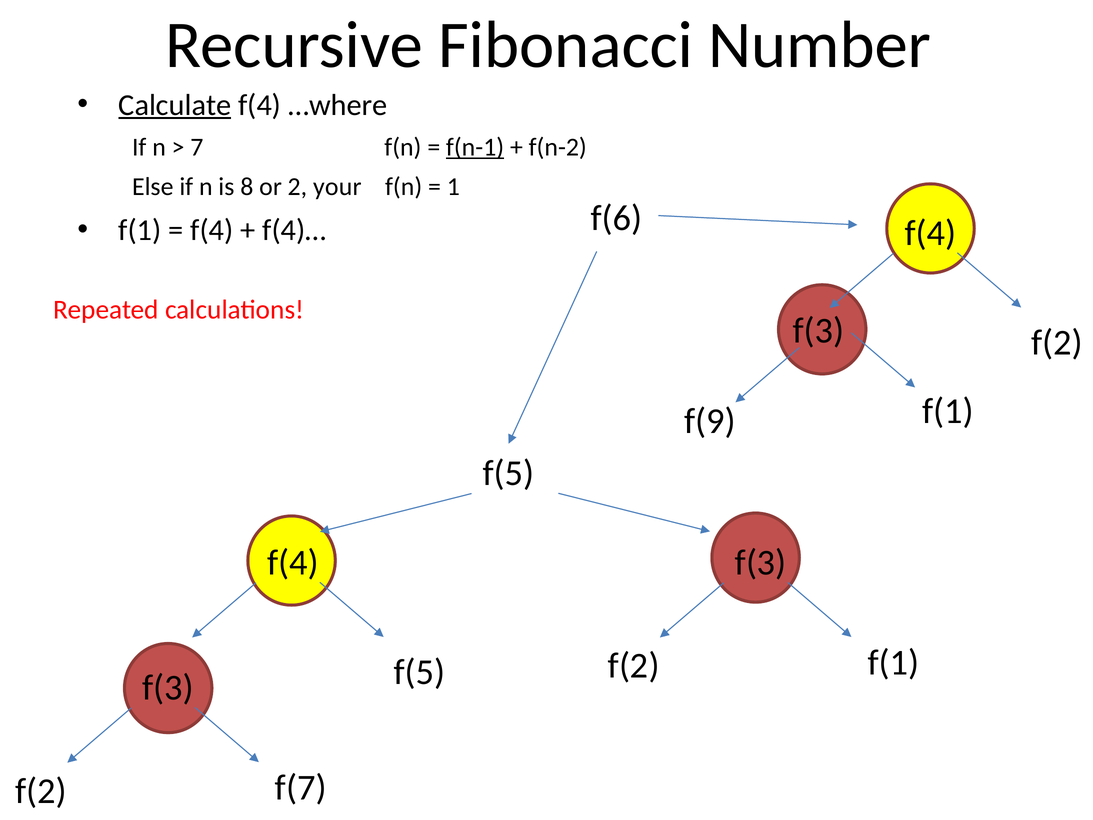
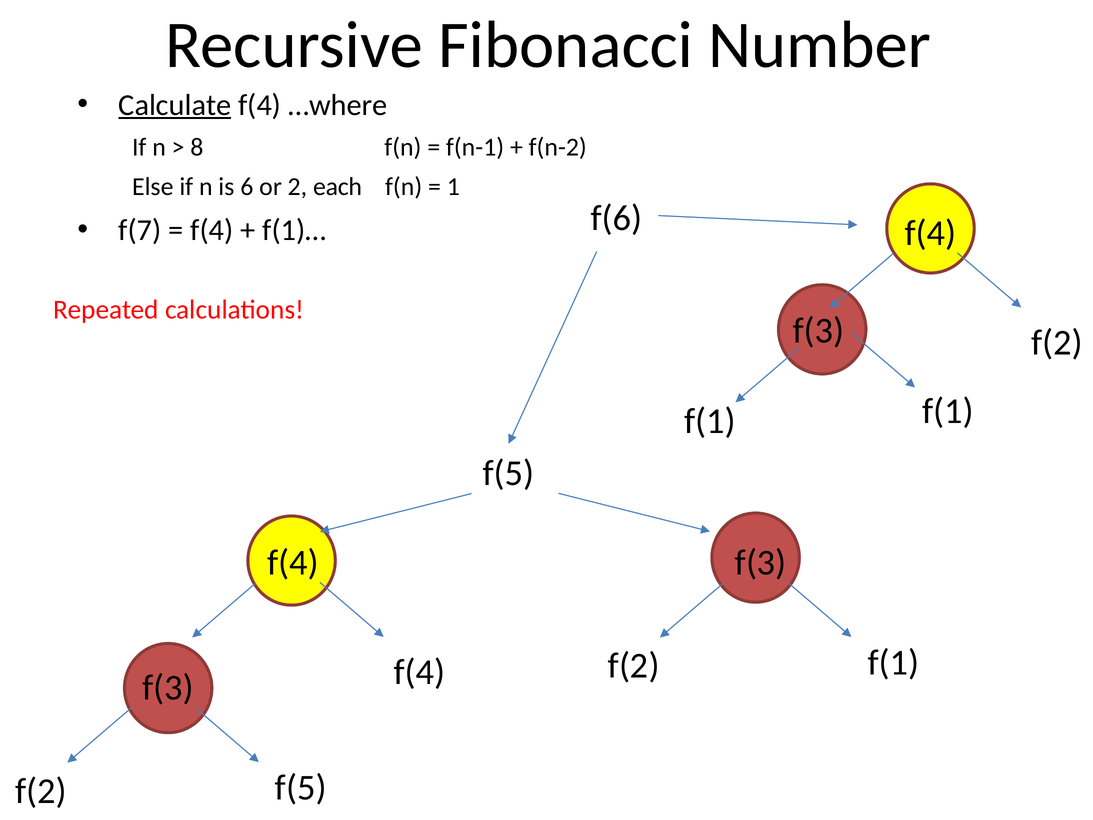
7: 7 -> 8 (197, 147)
f(n-1 underline: present -> none (475, 147)
8: 8 -> 6 (247, 186)
your: your -> each (338, 186)
f(1: f(1 -> f(7 (140, 230)
f(4)…: f(4)… -> f(1)… (294, 230)
f(9: f(9 -> f(1 (710, 421)
f(5: f(5 -> f(4 (420, 672)
f(7: f(7 -> f(5 (301, 788)
